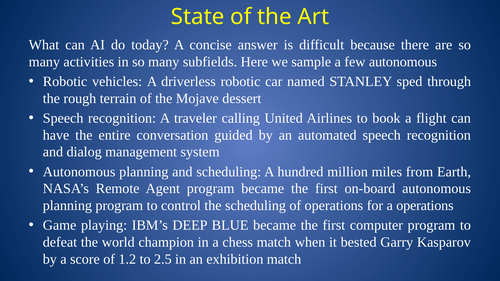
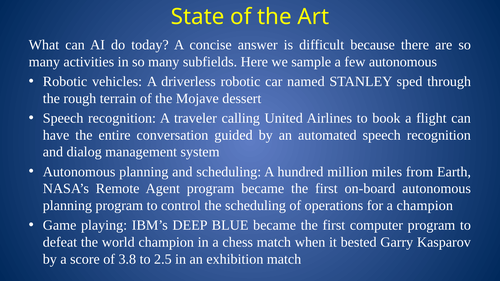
a operations: operations -> champion (425, 206)
1.2: 1.2 -> 3.8 (127, 259)
